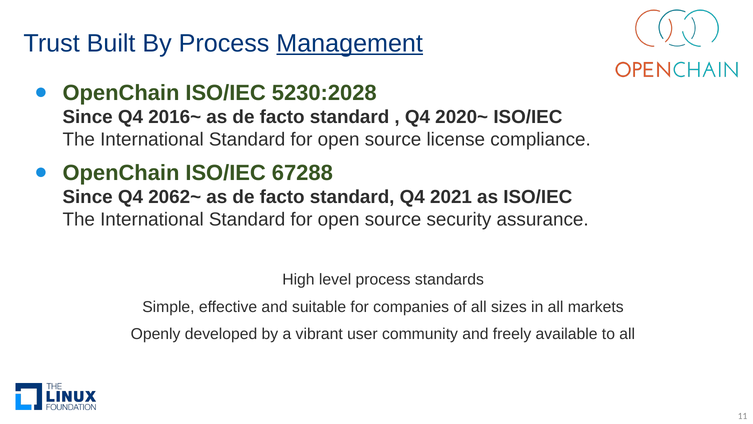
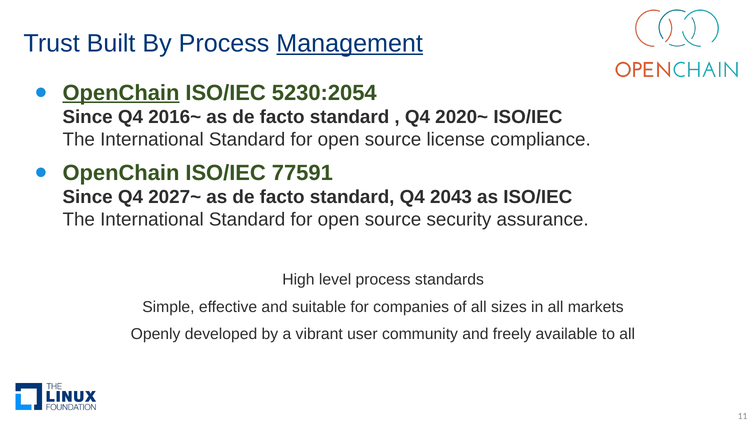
OpenChain underline: none -> present (121, 93)
5230:2028: 5230:2028 -> 5230:2054 (324, 93)
67288: 67288 -> 77591 (302, 173)
2062~: 2062~ -> 2027~ (175, 197)
2021: 2021 -> 2043 (451, 197)
